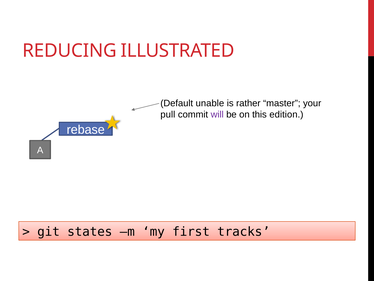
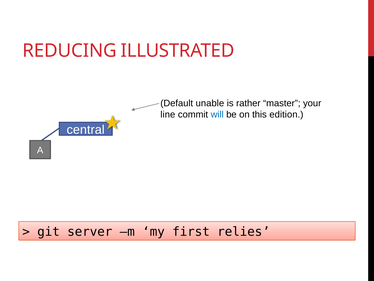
pull: pull -> line (168, 114)
will colour: purple -> blue (217, 114)
rebase: rebase -> central (86, 129)
states: states -> server (90, 231)
tracks: tracks -> relies (244, 231)
